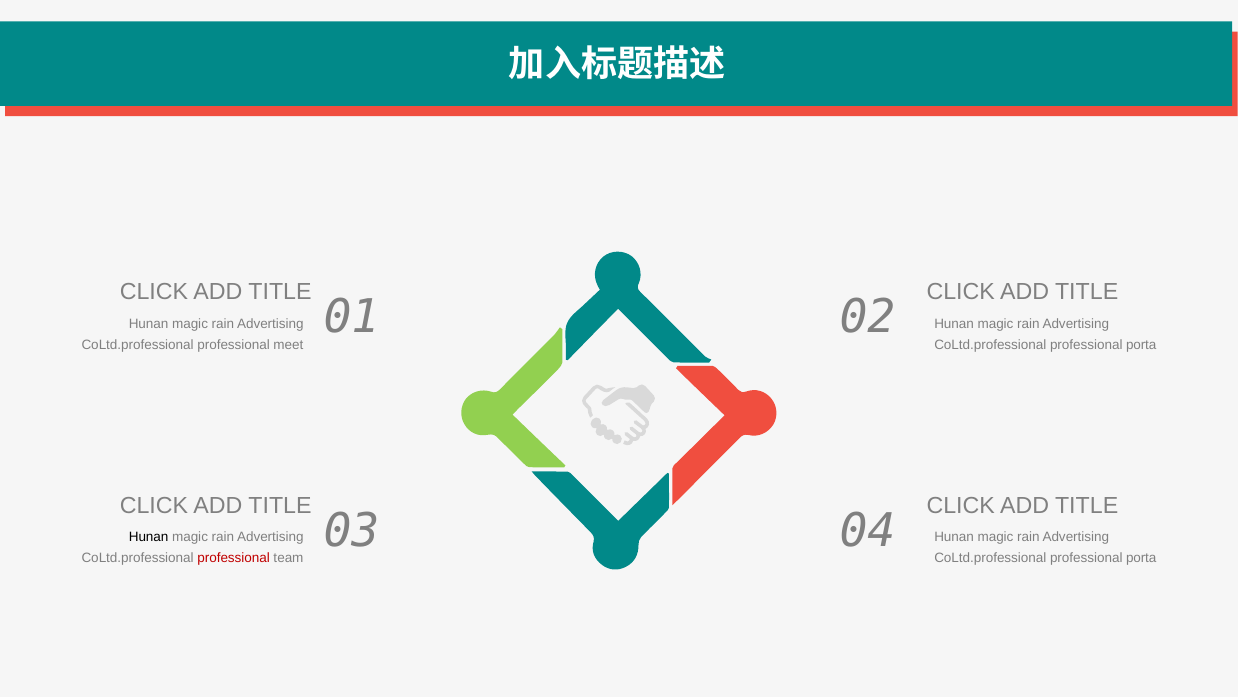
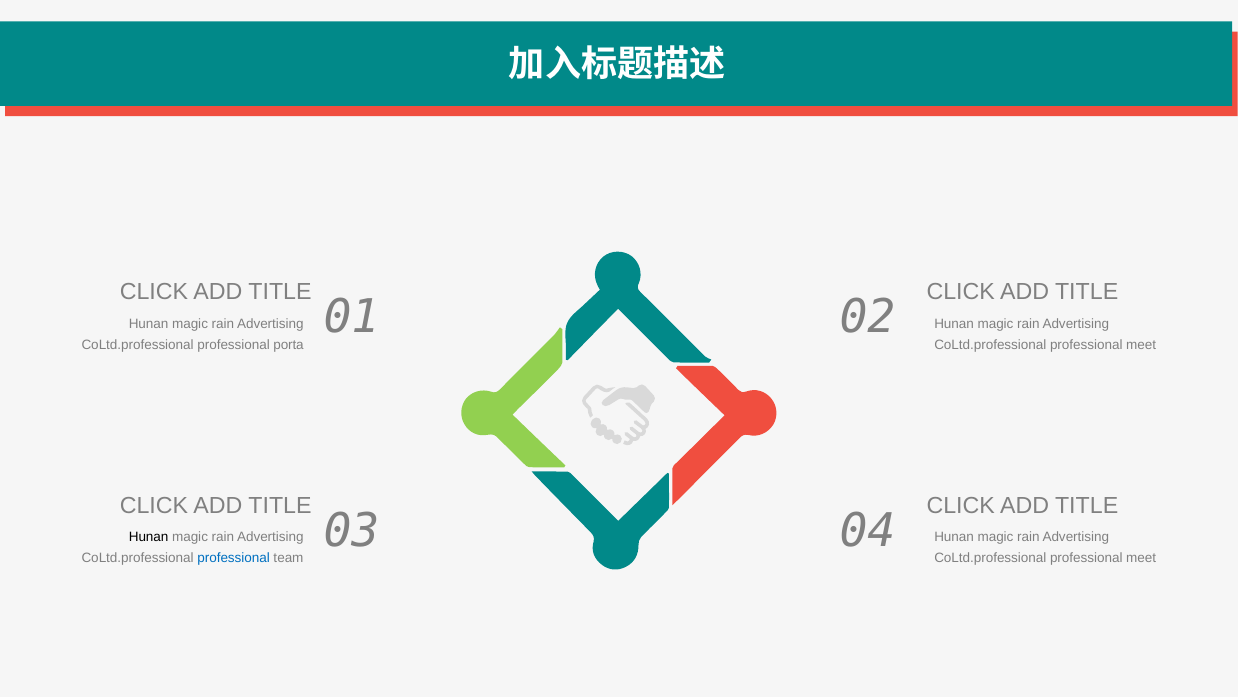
meet: meet -> porta (289, 345)
porta: porta -> meet (1141, 345)
professional colour: red -> blue (234, 558)
porta: porta -> meet (1141, 558)
